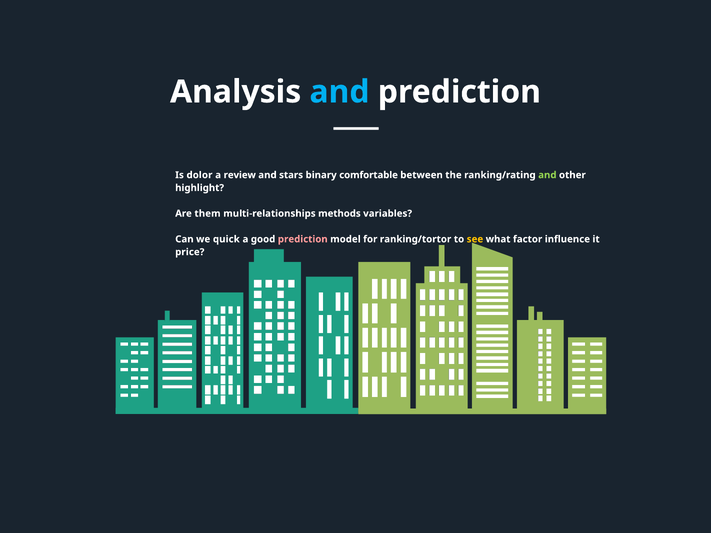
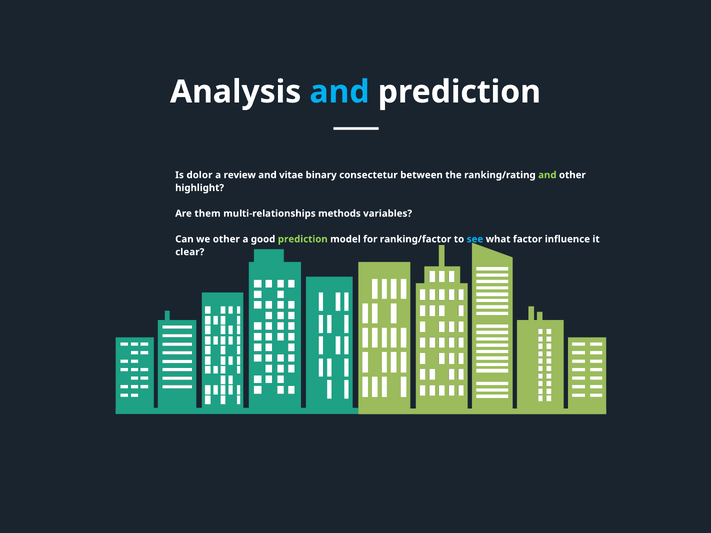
stars: stars -> vitae (291, 175)
comfortable: comfortable -> consectetur (368, 175)
we quick: quick -> other (226, 239)
prediction colour: pink -> light green (303, 239)
ranking/tortor: ranking/tortor -> ranking/factor (416, 239)
see colour: yellow -> light blue (475, 239)
price: price -> clear (190, 252)
